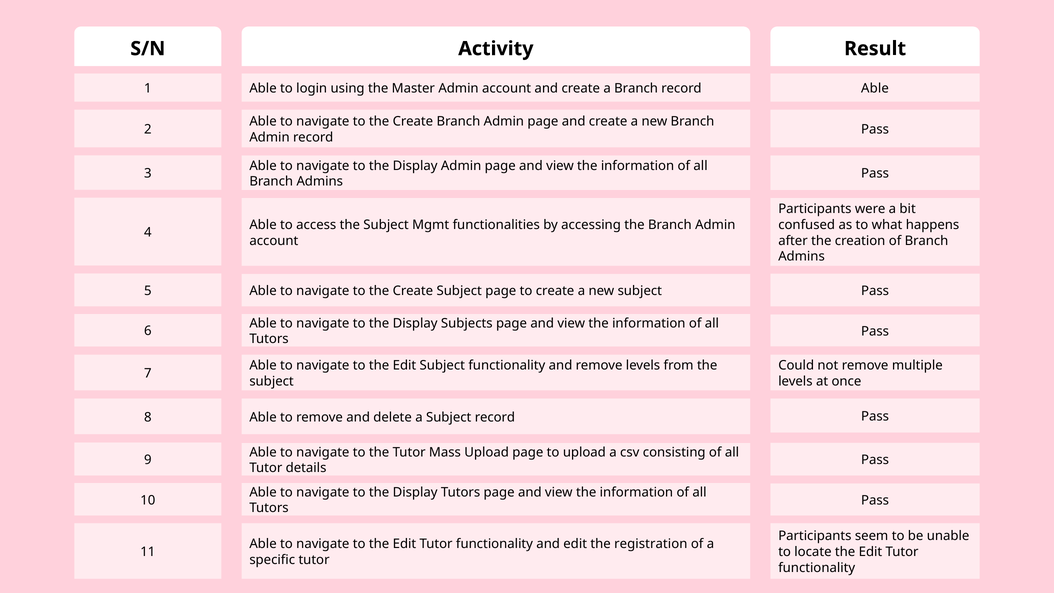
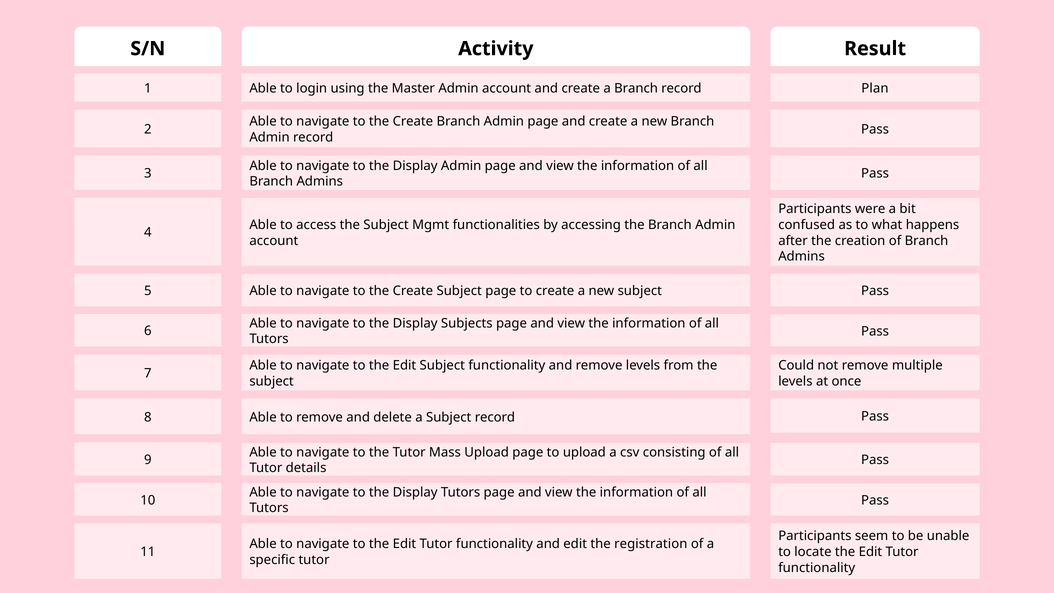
record Able: Able -> Plan (875, 89)
